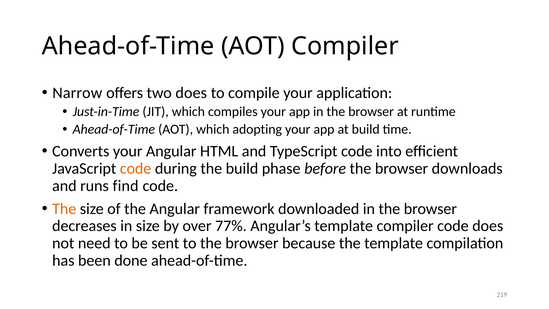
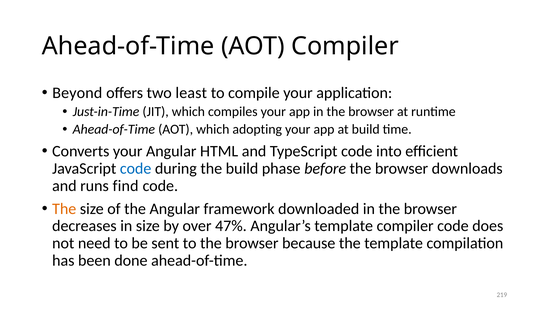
Narrow: Narrow -> Beyond (77, 93)
two does: does -> least (191, 93)
code colour: orange -> blue (136, 168)
77%: 77% -> 47% (231, 226)
